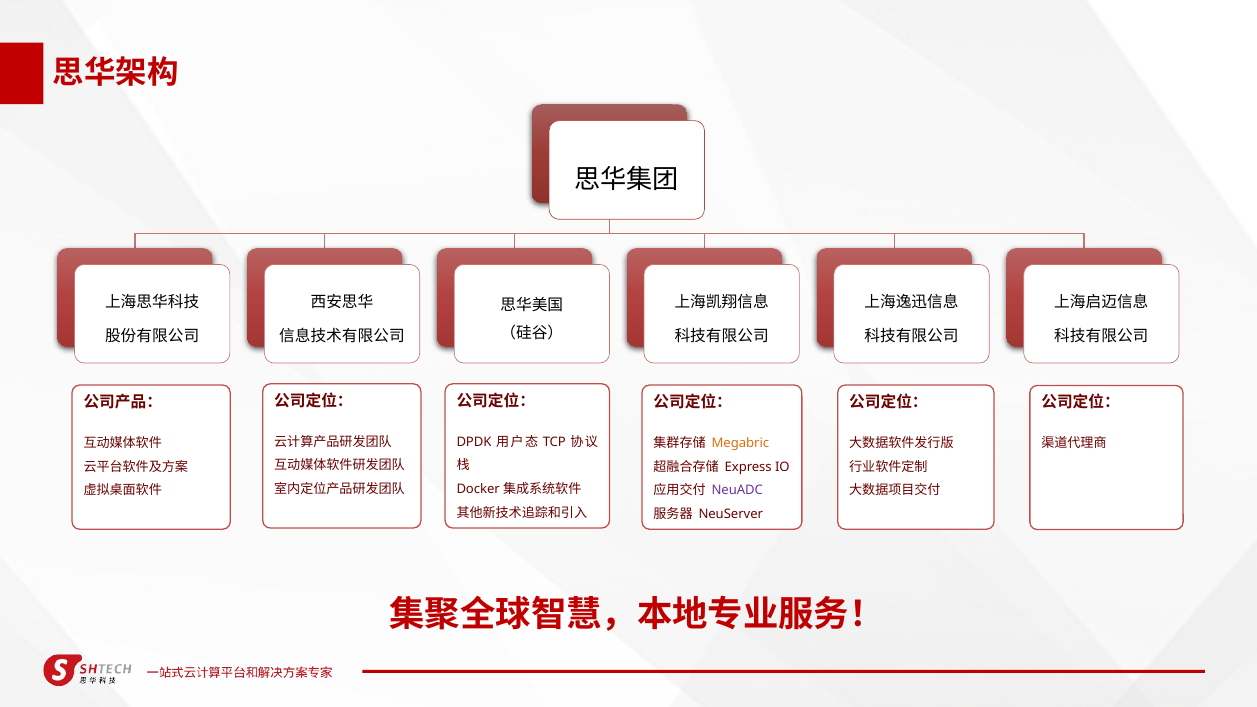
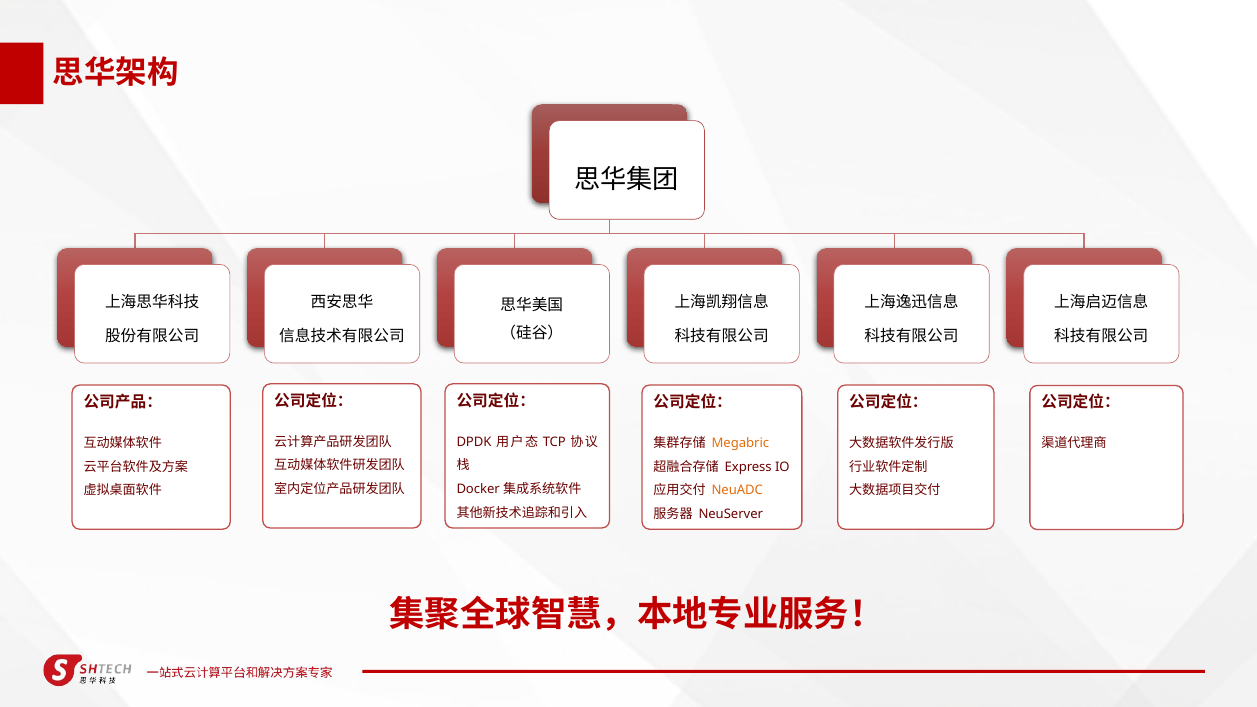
NeuADC colour: purple -> orange (737, 490)
